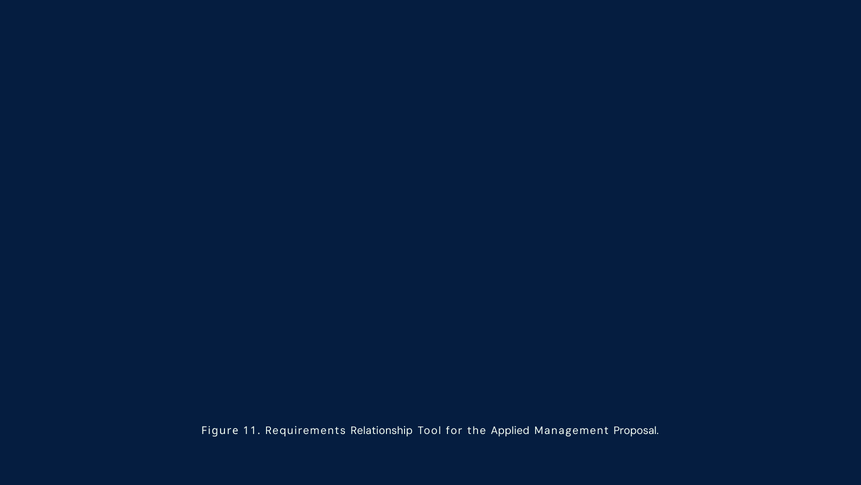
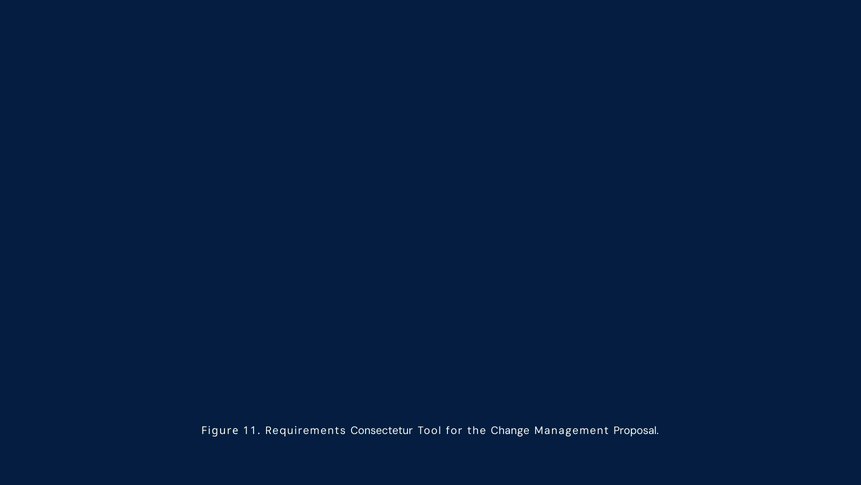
Relationship: Relationship -> Consectetur (382, 430)
Applied: Applied -> Change (510, 430)
